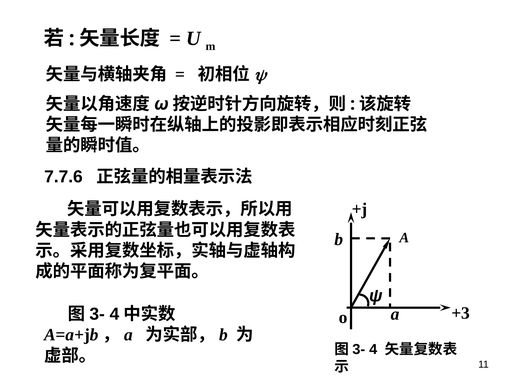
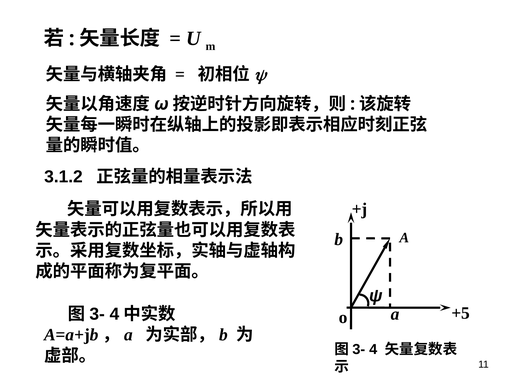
7.7.6: 7.7.6 -> 3.1.2 (63, 177)
+3: +3 -> +5 (461, 313)
